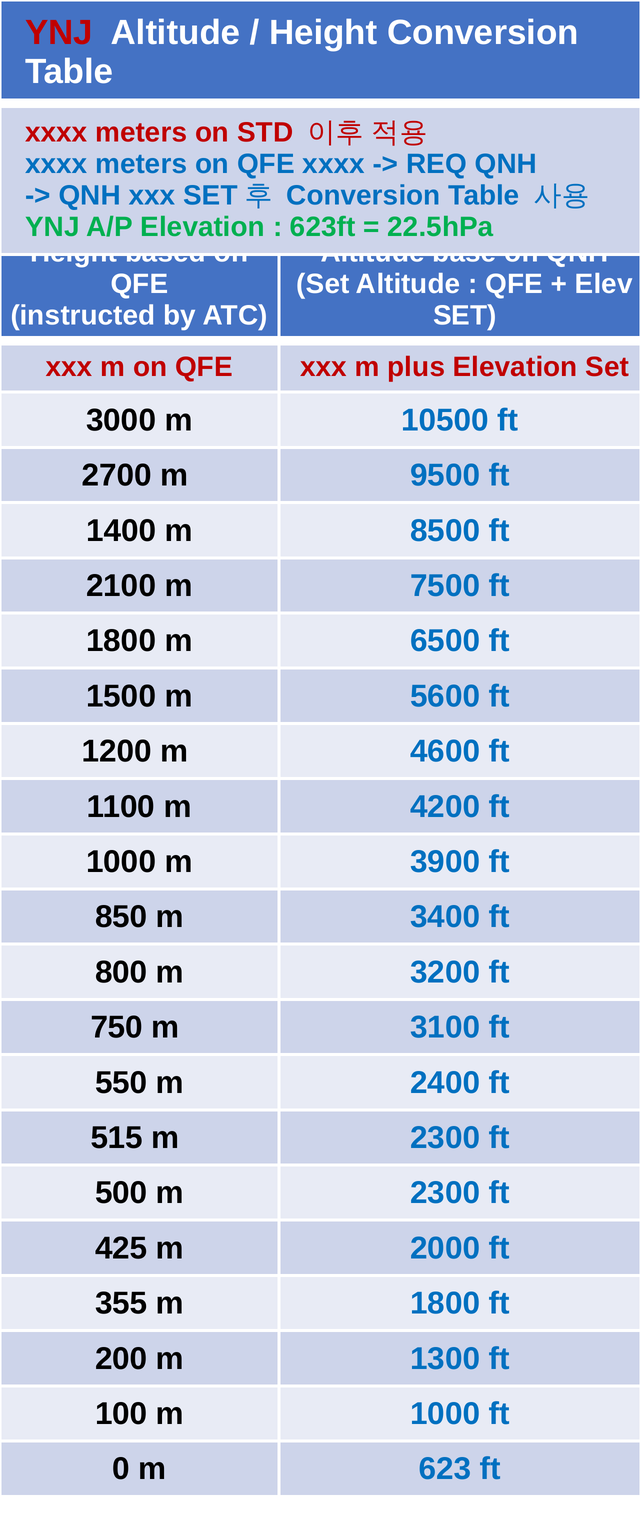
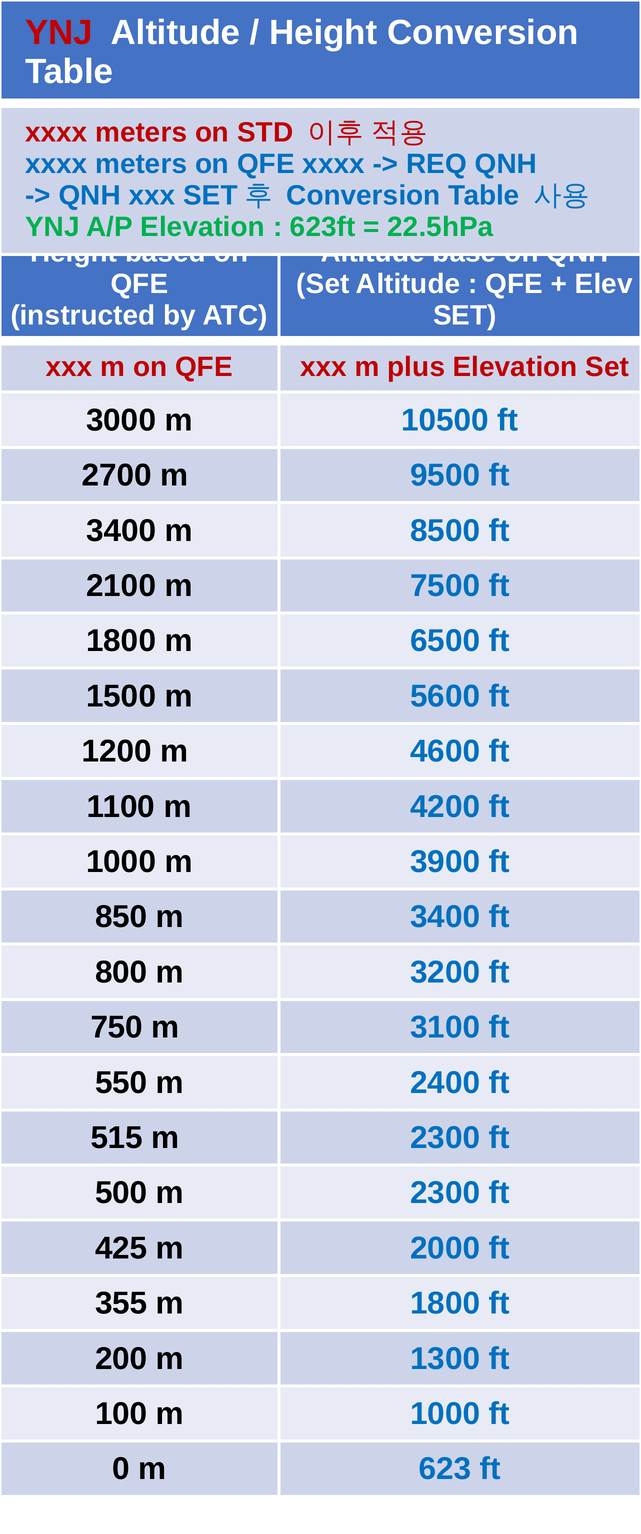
1400: 1400 -> 3400 (121, 531)
